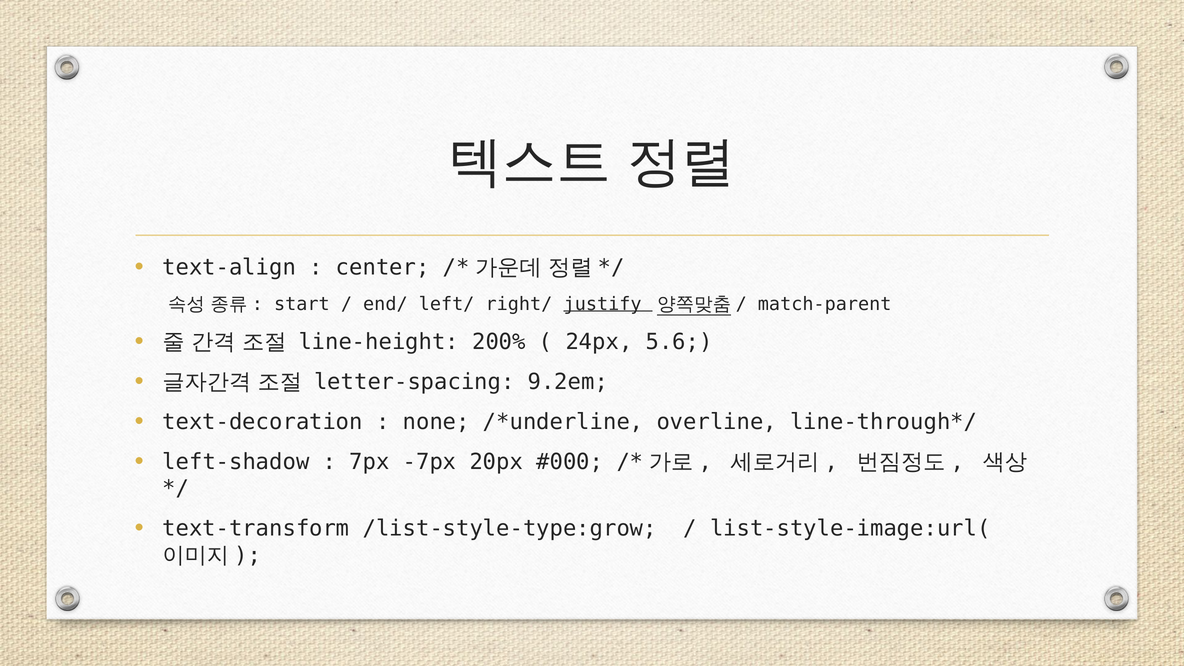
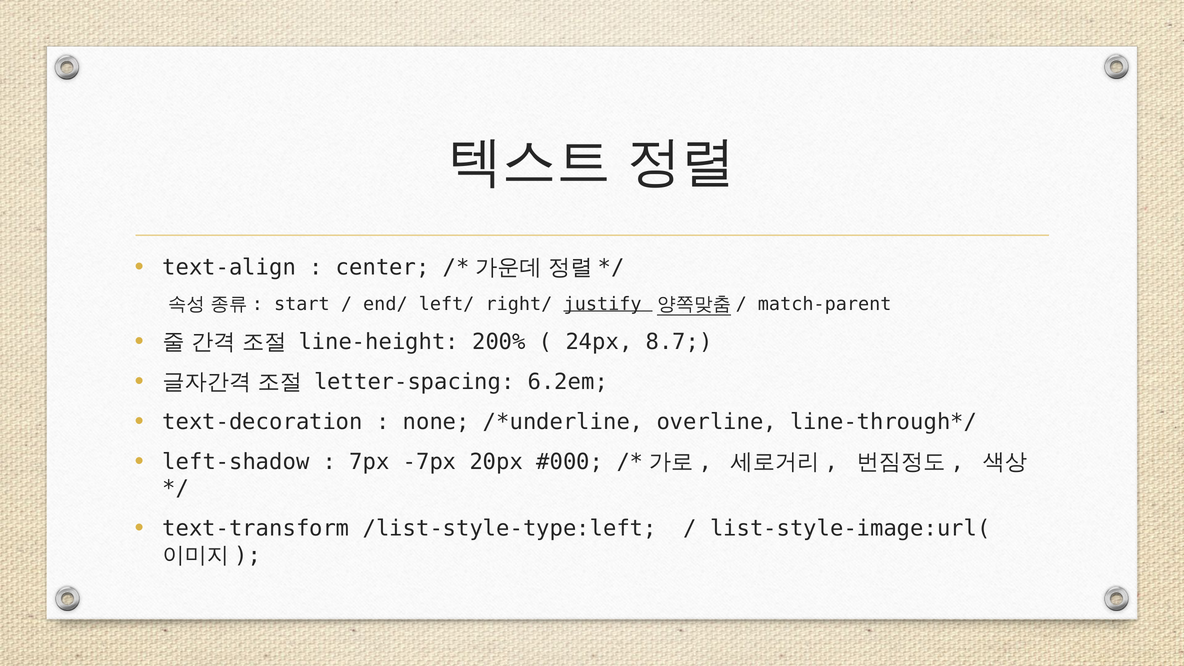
5.6: 5.6 -> 8.7 (679, 342)
9.2em: 9.2em -> 6.2em (568, 382)
/list-style-type:grow: /list-style-type:grow -> /list-style-type:left (510, 529)
